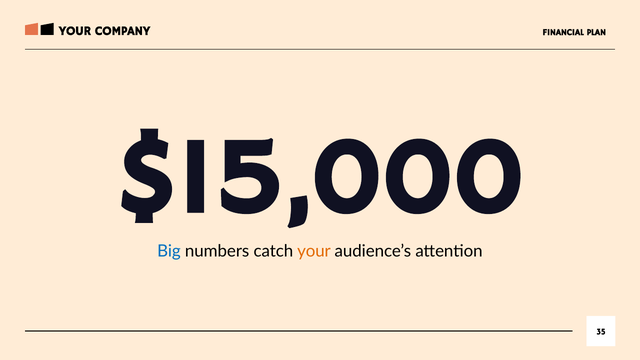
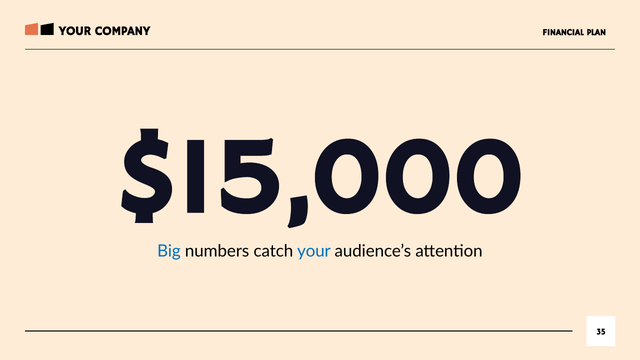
your colour: orange -> blue (314, 251)
